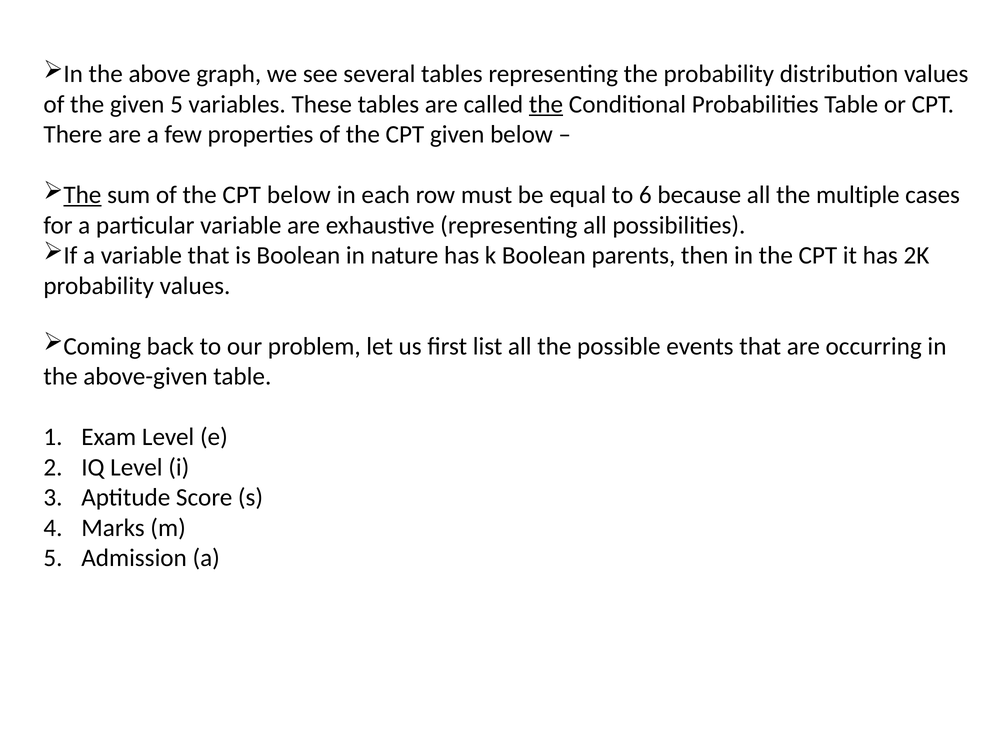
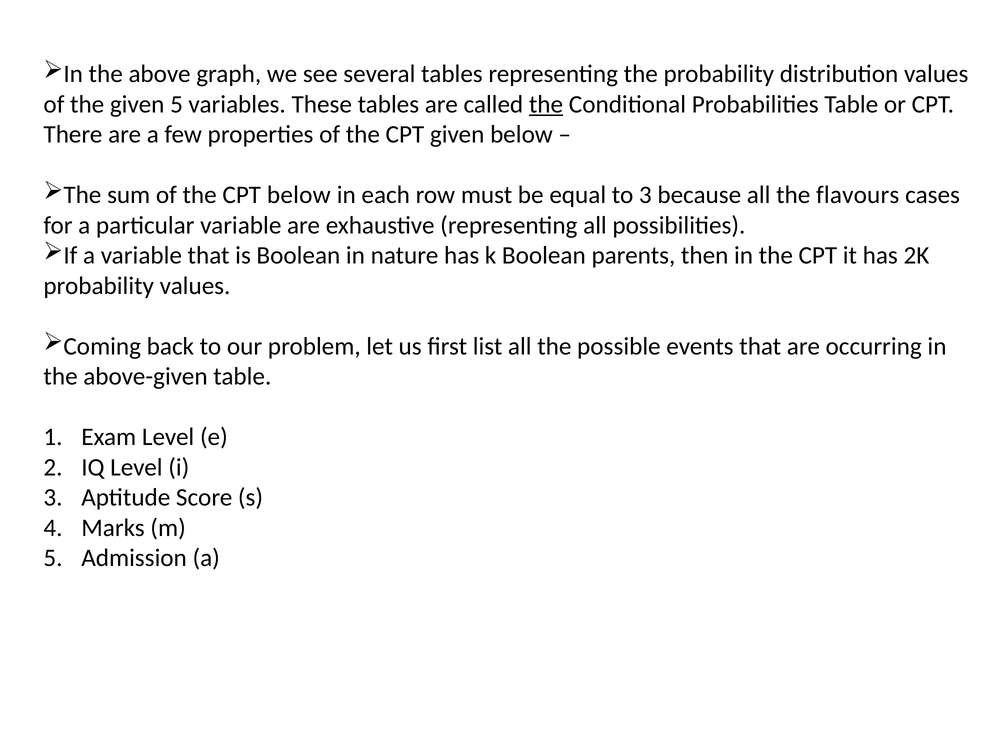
The underline: present -> none (82, 195)
to 6: 6 -> 3 (645, 195)
multiple: multiple -> flavours (858, 195)
